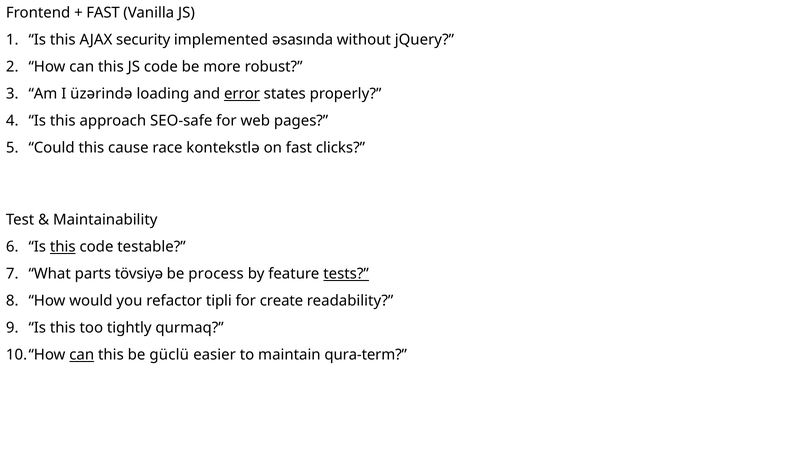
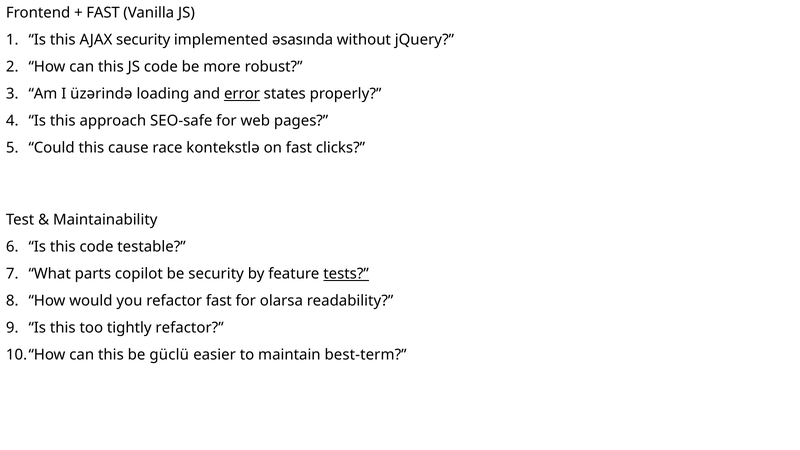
this underline: present -> none (63, 247)
tövsiyə: tövsiyə -> copilot (139, 274)
be process: process -> security (216, 274)
refactor tipli: tipli -> fast (219, 301)
create: create -> olarsa (281, 301)
tightly qurmaq: qurmaq -> refactor (190, 328)
can underline: present -> none (82, 355)
qura-term: qura-term -> best-term (366, 355)
